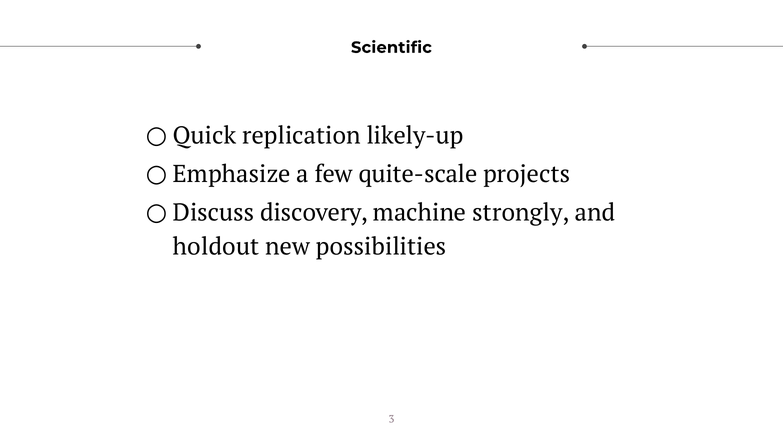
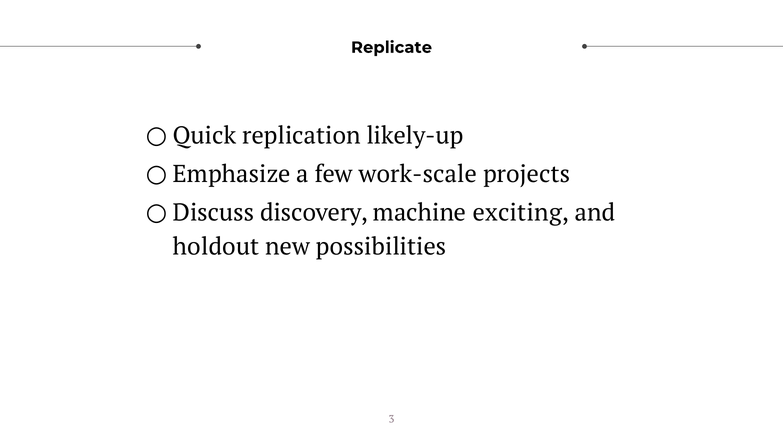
Scientific: Scientific -> Replicate (391, 48)
quite-scale: quite-scale -> work-scale (418, 174)
strongly: strongly -> exciting (521, 213)
